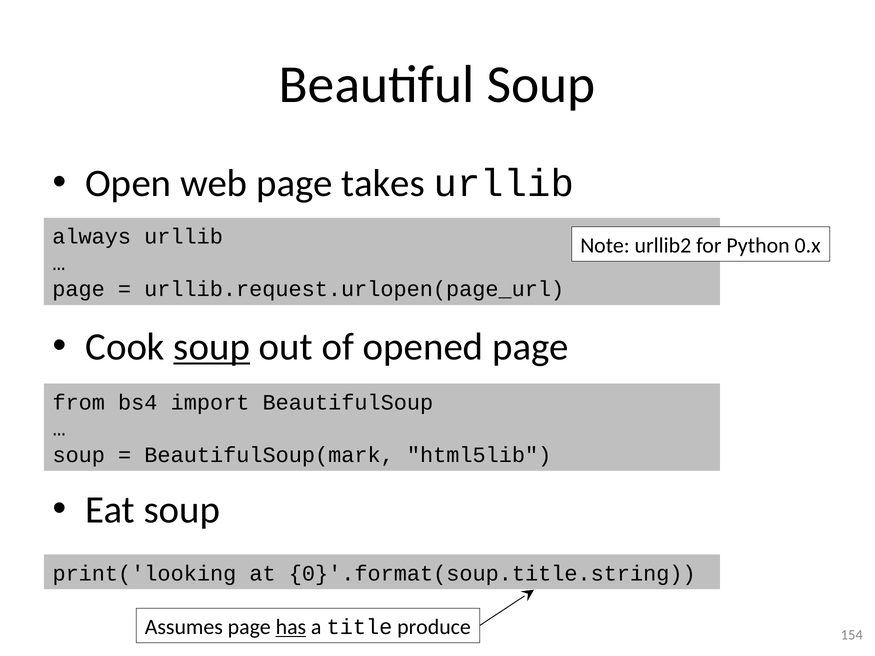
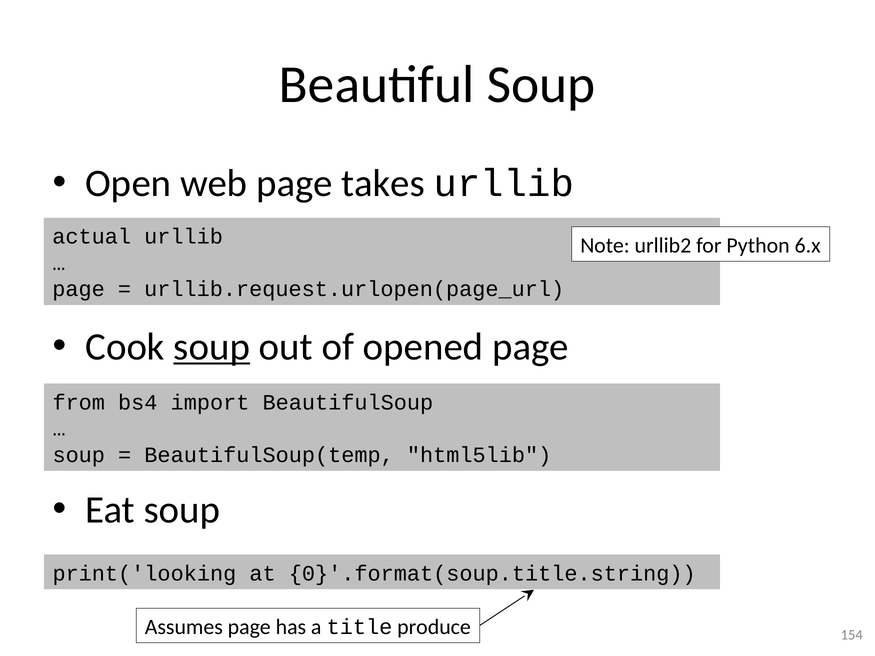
always: always -> actual (92, 237)
0.x: 0.x -> 6.x (808, 246)
BeautifulSoup(mark: BeautifulSoup(mark -> BeautifulSoup(temp (269, 455)
has underline: present -> none (291, 627)
